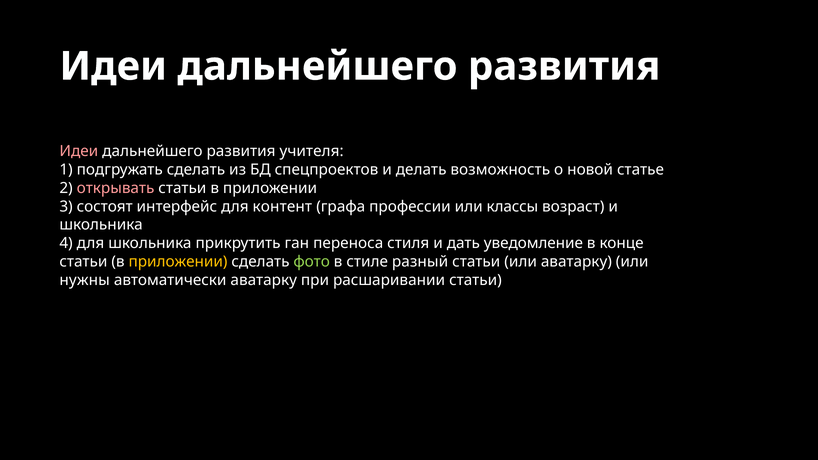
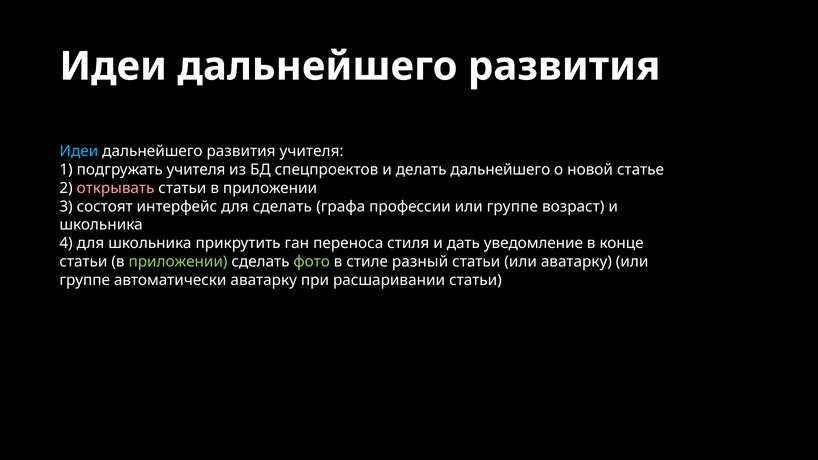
Идеи colour: pink -> light blue (79, 151)
подгружать сделать: сделать -> учителя (196, 170)
делать возможность: возможность -> дальнейшего (500, 170)
для контент: контент -> сделать (282, 207)
профессии или классы: классы -> группе (512, 207)
приложении colour: yellow -> light green (178, 262)
нужны: нужны -> группе (85, 280)
